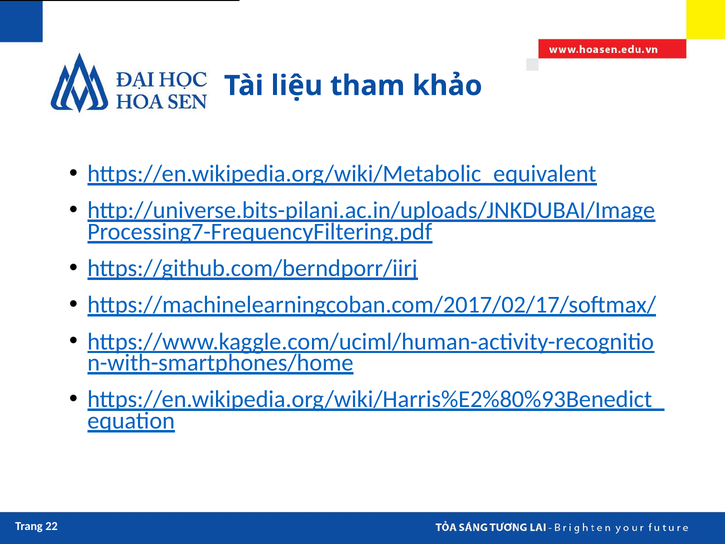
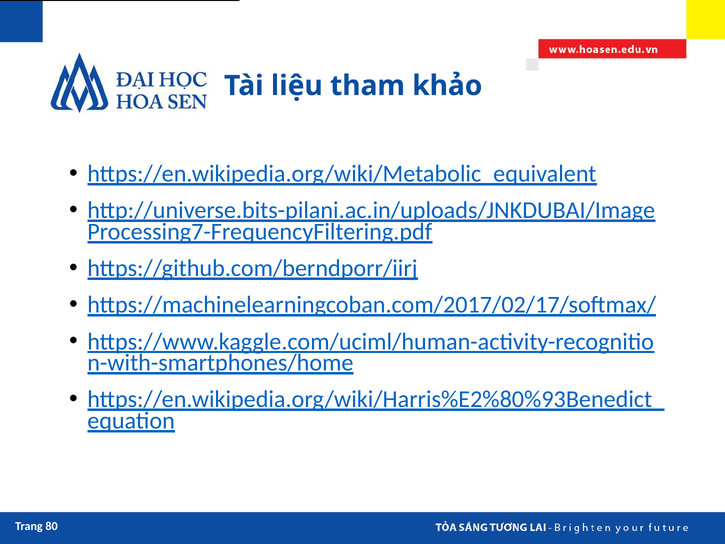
22: 22 -> 80 (52, 526)
